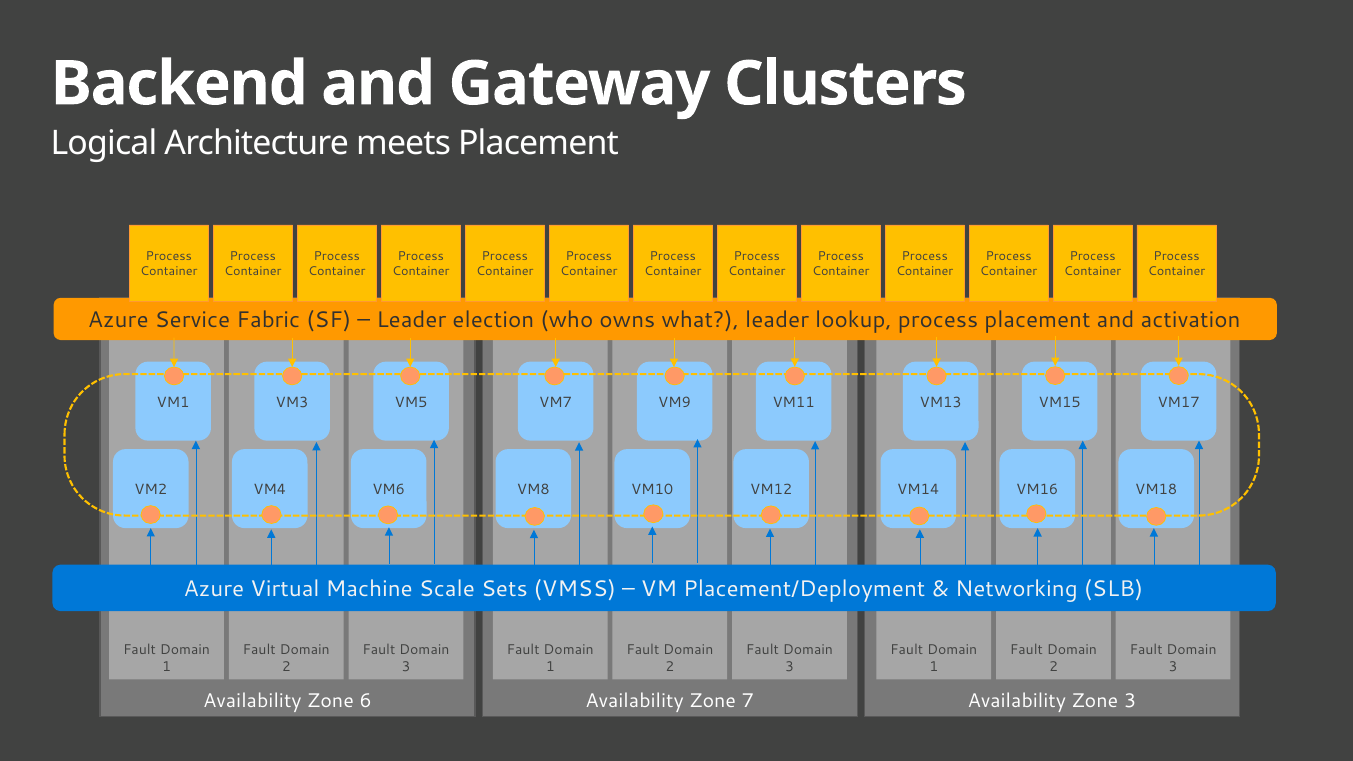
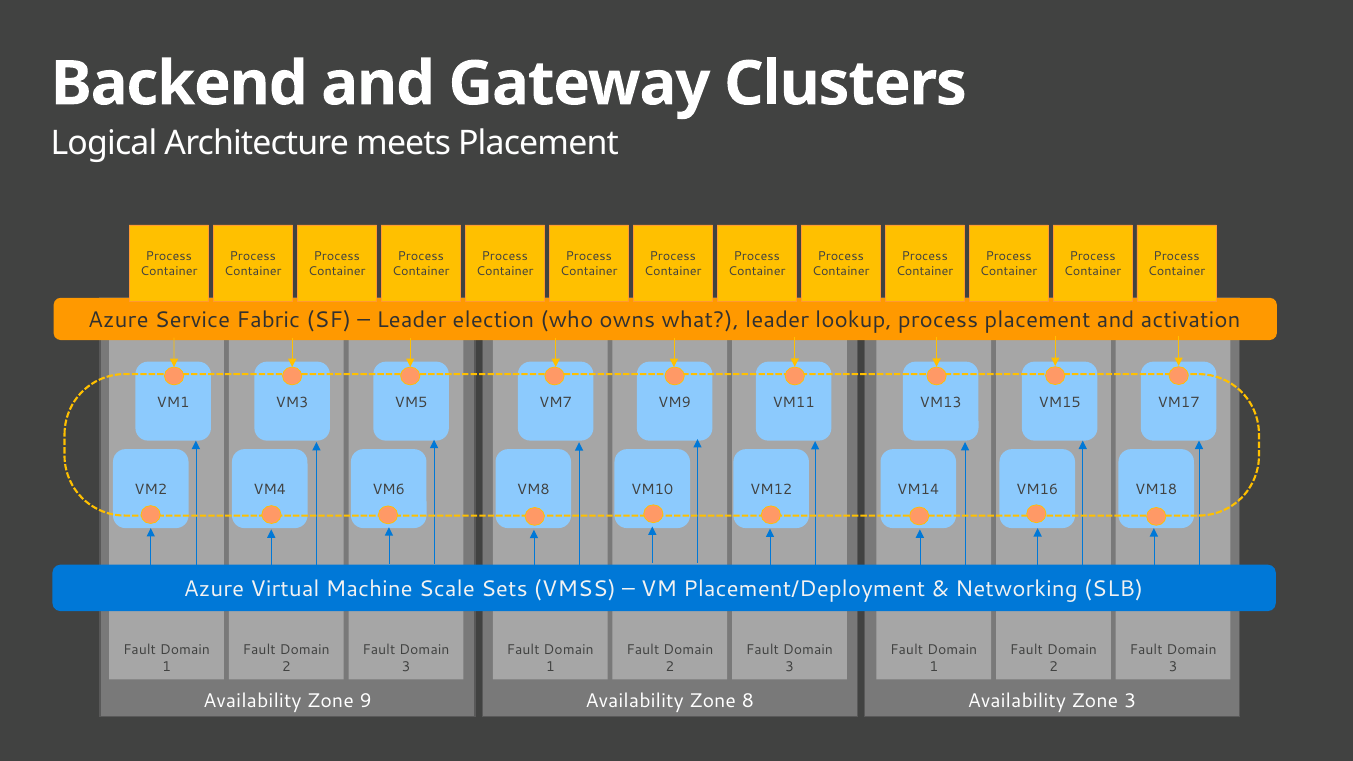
6: 6 -> 9 (366, 701)
7: 7 -> 8 (748, 701)
